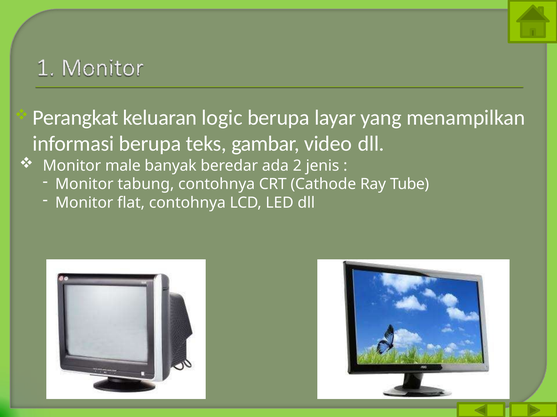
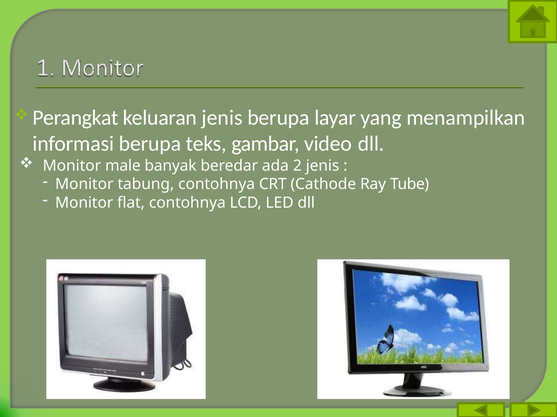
keluaran logic: logic -> jenis (222, 118)
